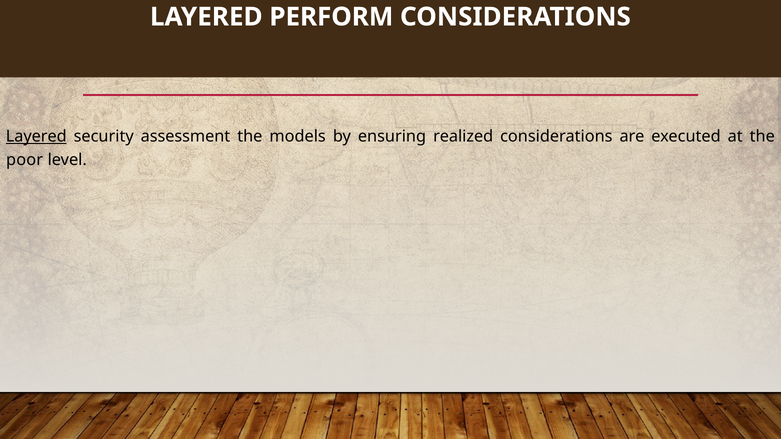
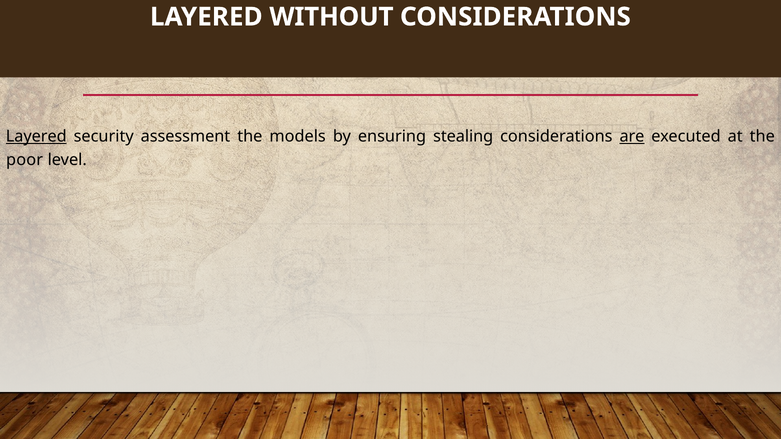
PERFORM: PERFORM -> WITHOUT (331, 17)
realized: realized -> stealing (463, 136)
are underline: none -> present (632, 136)
